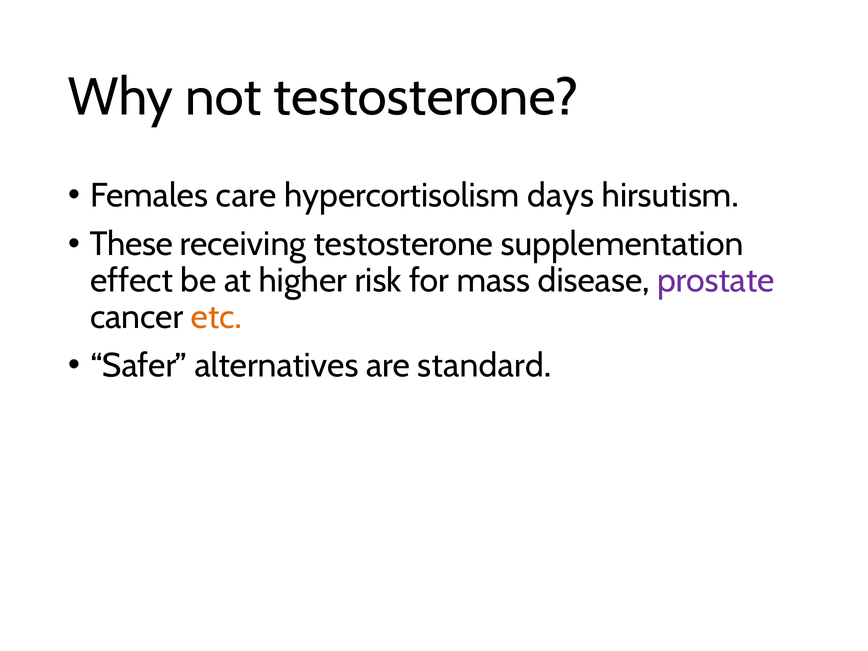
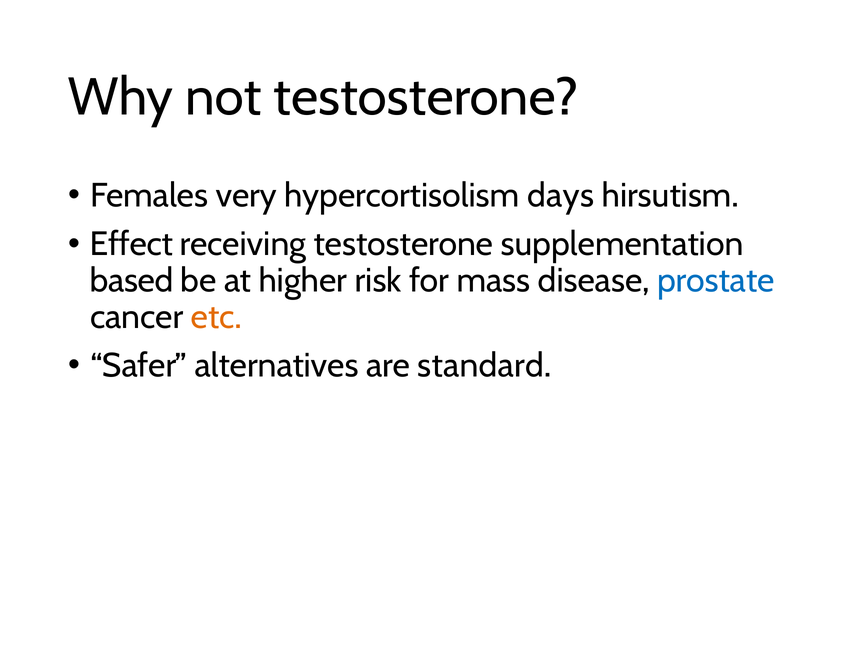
care: care -> very (246, 196)
These: These -> Effect (131, 244)
effect: effect -> based (132, 281)
prostate colour: purple -> blue (716, 281)
